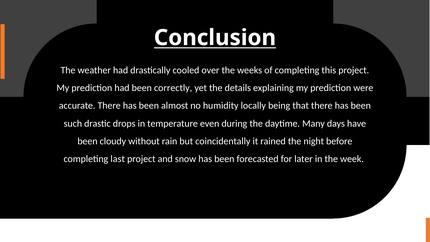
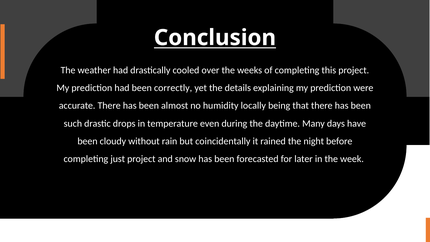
last: last -> just (118, 159)
